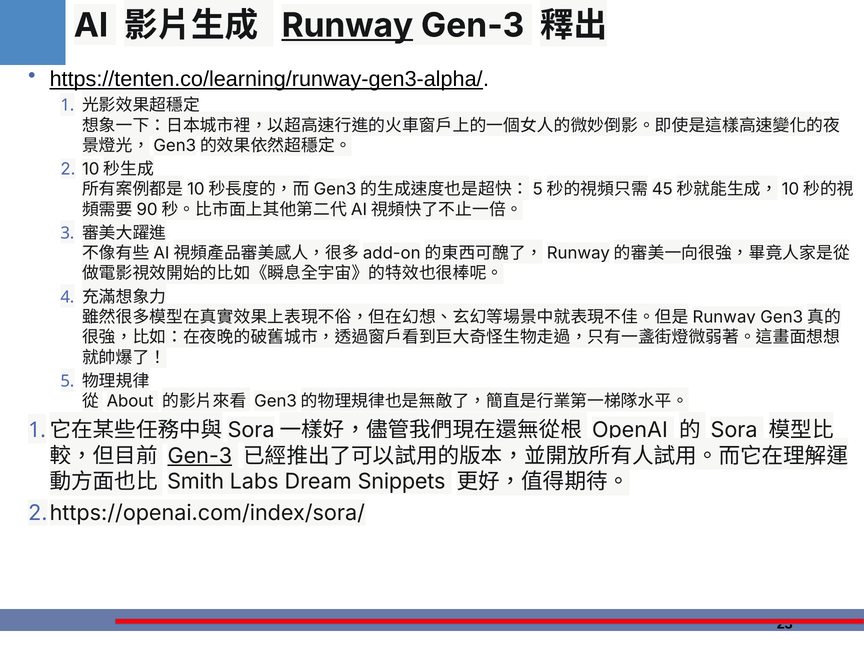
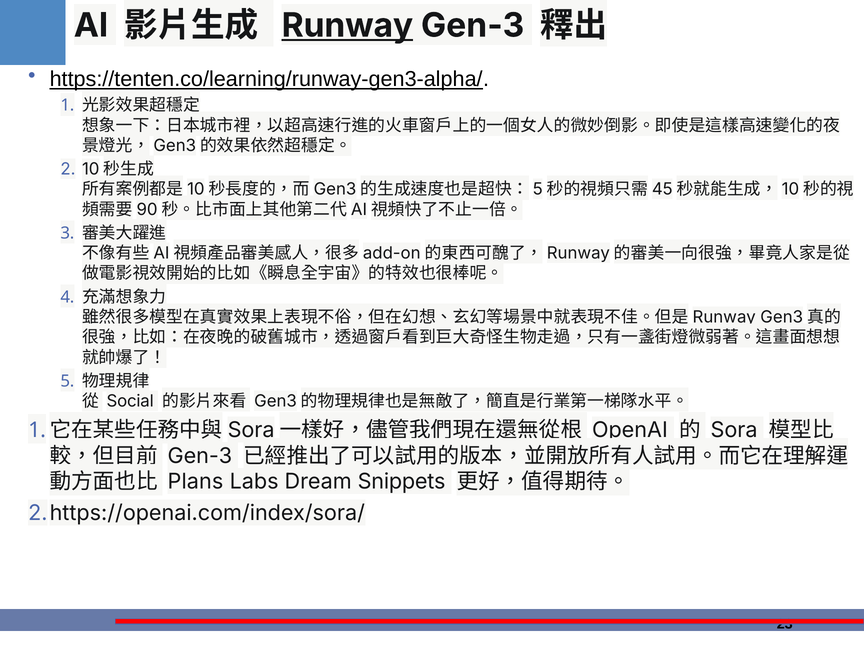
About: About -> Social (130, 401)
Gen-3 underline: present -> none (200, 456)
Smith: Smith -> Plans (195, 482)
